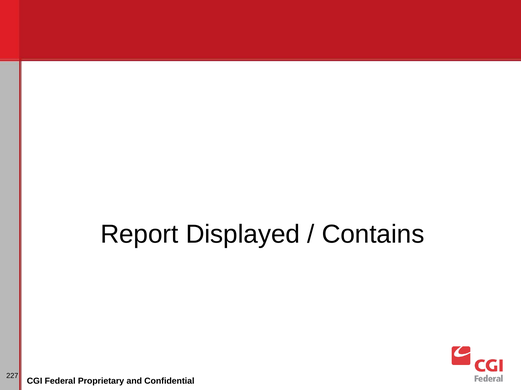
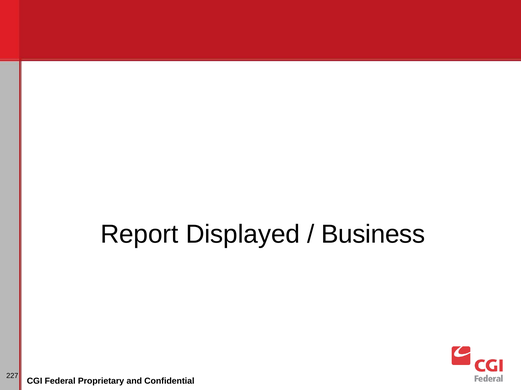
Contains: Contains -> Business (373, 235)
